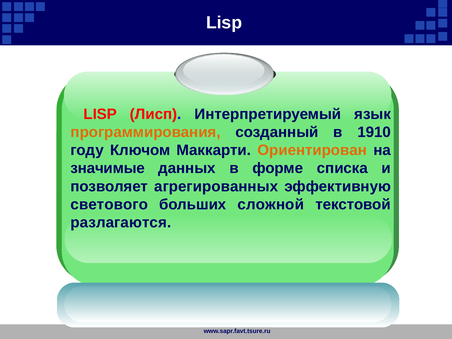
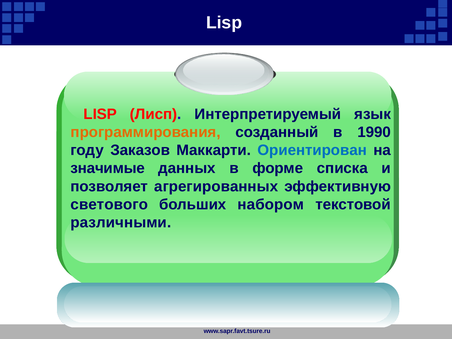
1910: 1910 -> 1990 (374, 132)
Ключом: Ключом -> Заказов (140, 150)
Ориентирован colour: orange -> blue (312, 150)
сложной: сложной -> набором (271, 204)
разлагаются: разлагаются -> различными (121, 223)
